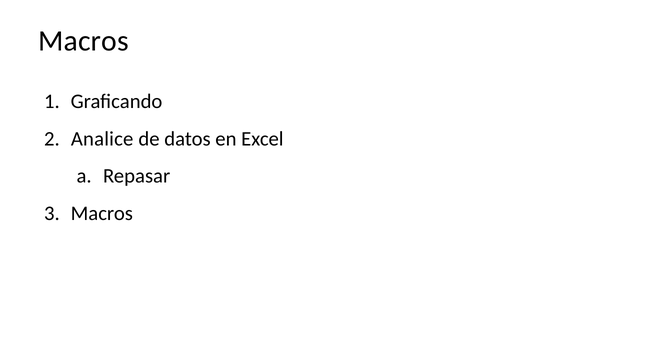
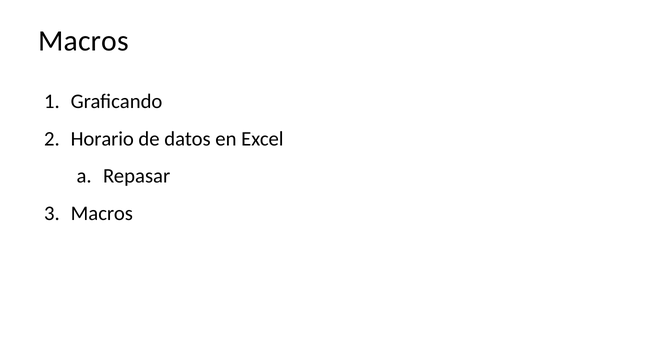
Analice: Analice -> Horario (102, 139)
